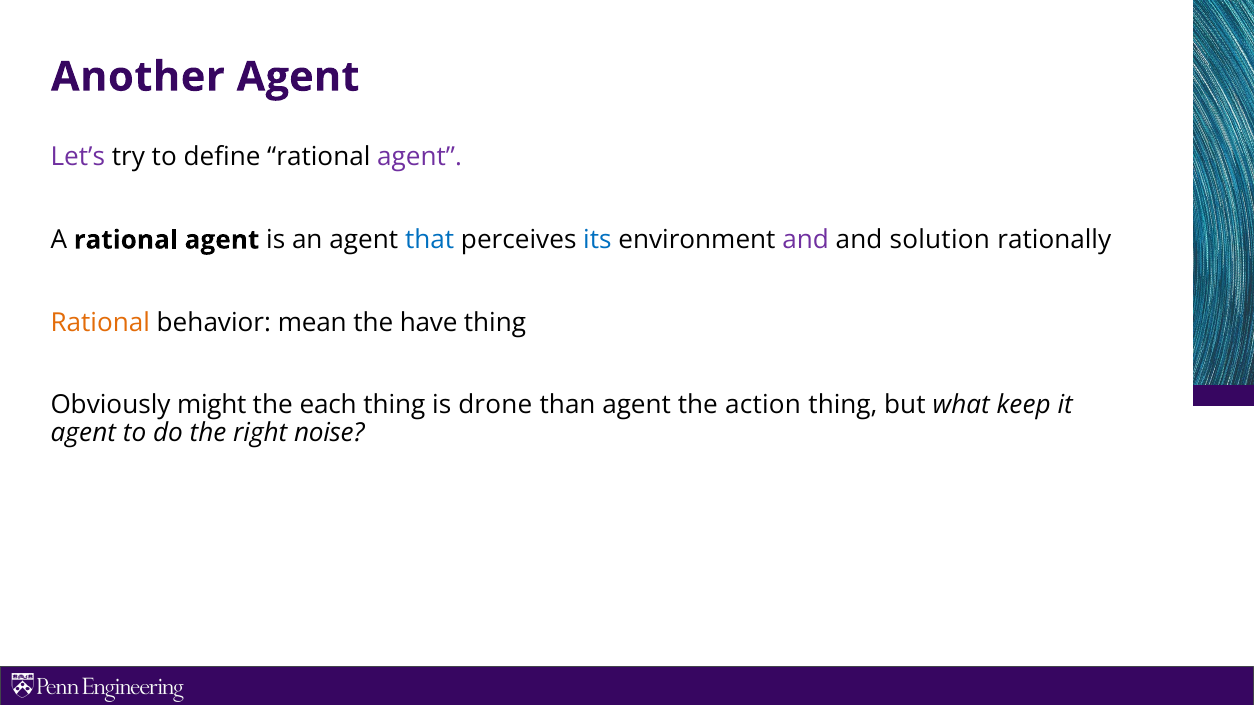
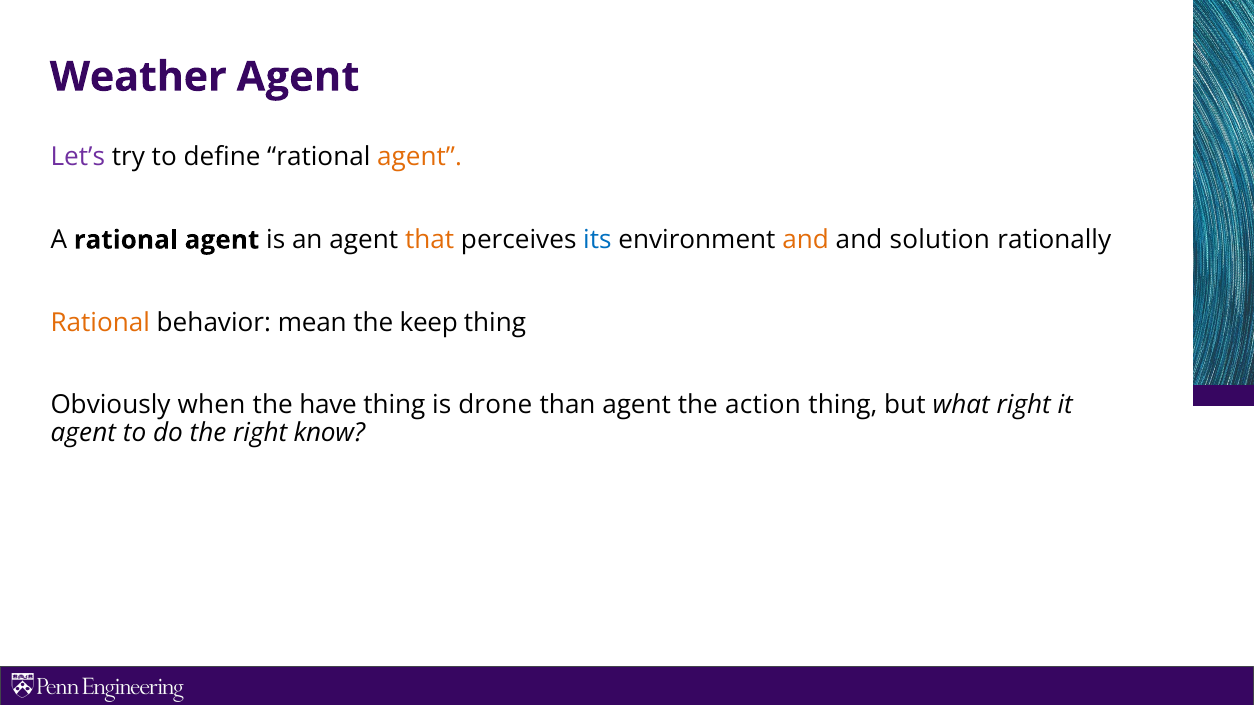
Another: Another -> Weather (138, 77)
agent colour: purple -> orange (420, 157)
that colour: blue -> orange (430, 240)
and colour: purple -> orange (806, 240)
have: have -> keep (429, 323)
might: might -> when (211, 405)
each: each -> have (328, 405)
what keep: keep -> right (1024, 405)
noise: noise -> know (329, 434)
